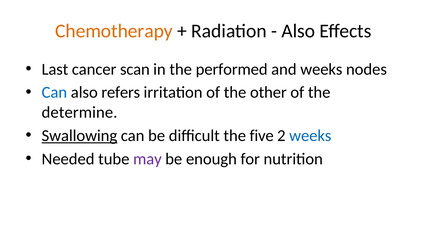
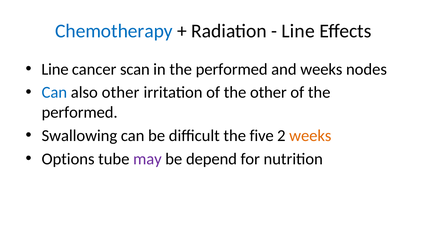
Chemotherapy colour: orange -> blue (114, 31)
Also: Also -> Line (298, 31)
Last: Last -> Line (55, 69)
also refers: refers -> other (121, 93)
determine: determine -> performed (80, 113)
Swallowing underline: present -> none (79, 136)
weeks colour: blue -> orange (310, 136)
Needed: Needed -> Options (68, 159)
enough: enough -> depend (211, 159)
